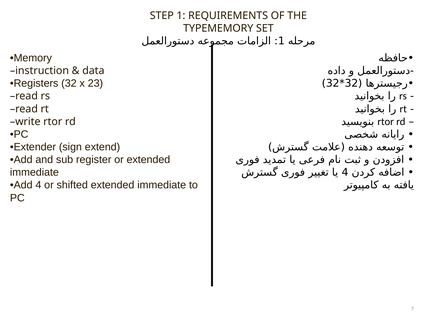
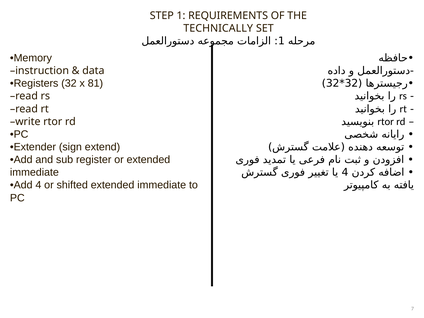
TYPEMEMORY: TYPEMEMORY -> TECHNICALLY (218, 28)
23: 23 -> 81 (95, 83)
